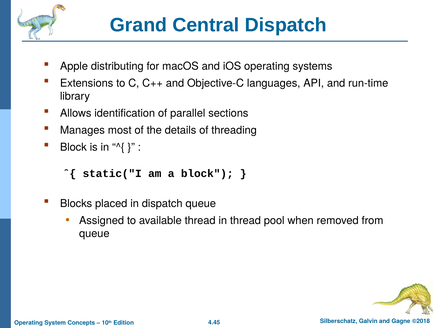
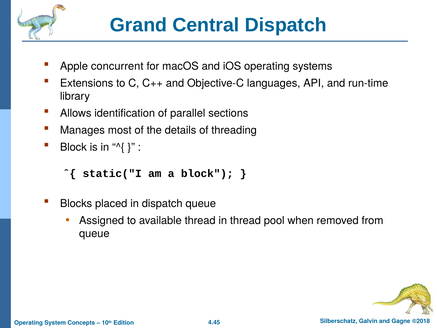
distributing: distributing -> concurrent (117, 66)
